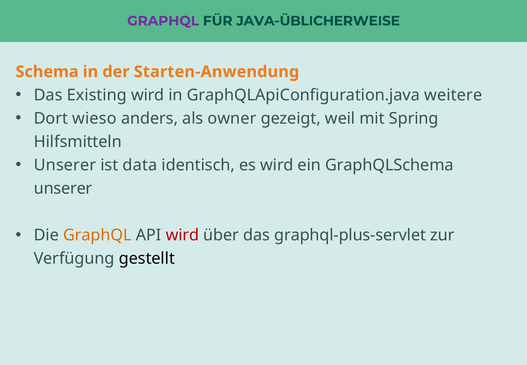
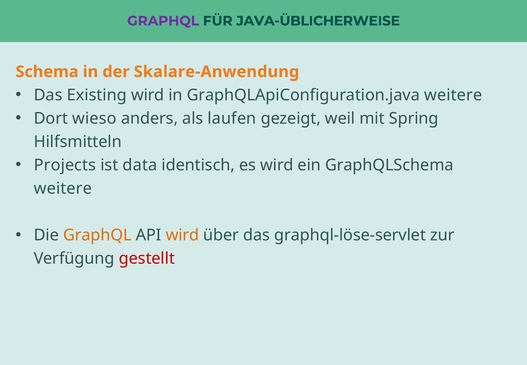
Starten-Anwendung: Starten-Anwendung -> Skalare-Anwendung (217, 72)
owner: owner -> laufen (232, 118)
Unserer: Unserer -> Projects (65, 165)
unserer: unserer -> weitere (63, 188)
wird colour: red -> orange (182, 235)
graphql-plus-servlet: graphql-plus-servlet -> graphql-löse-servlet (350, 235)
gestellt colour: black -> red (147, 259)
